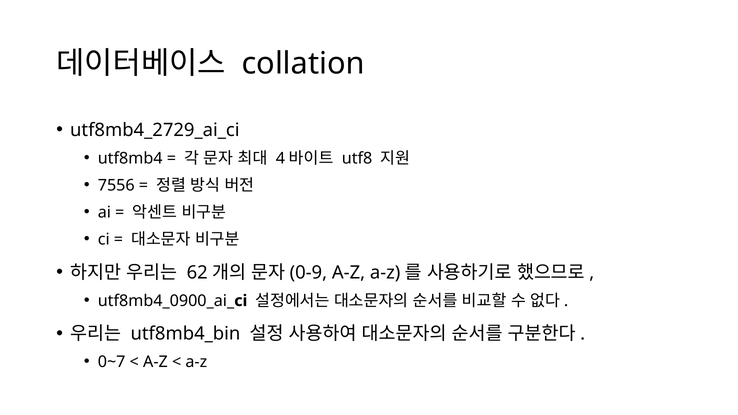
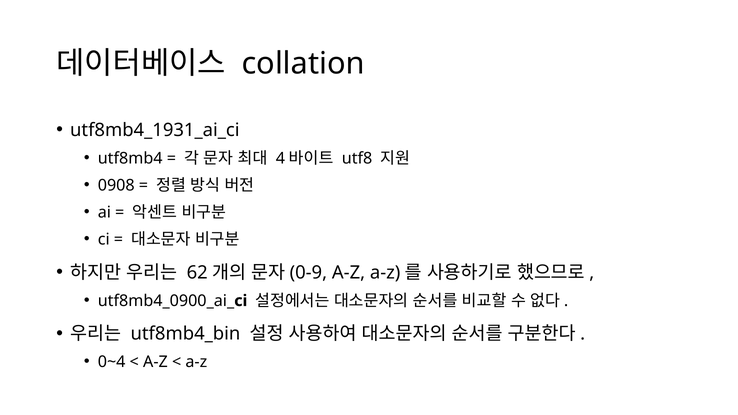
utf8mb4_2729_ai_ci: utf8mb4_2729_ai_ci -> utf8mb4_1931_ai_ci (155, 130)
7556: 7556 -> 0908 (116, 185)
0~7: 0~7 -> 0~4 (112, 362)
